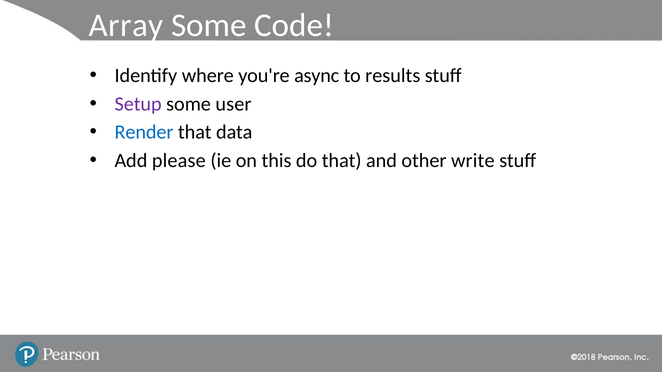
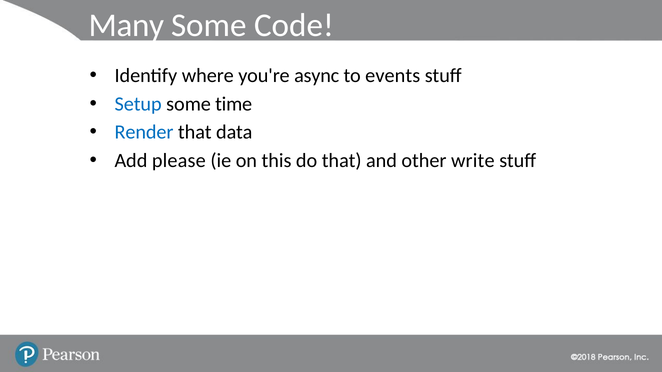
Array: Array -> Many (126, 25)
results: results -> events (393, 76)
Setup colour: purple -> blue (138, 104)
user: user -> time (234, 104)
